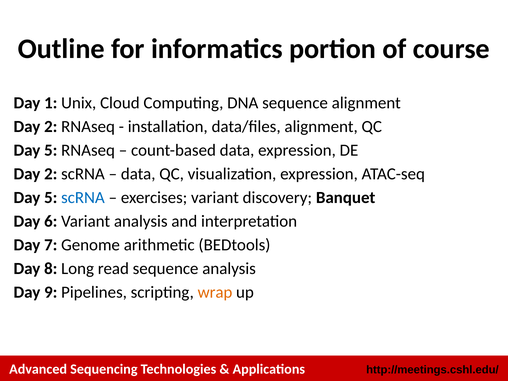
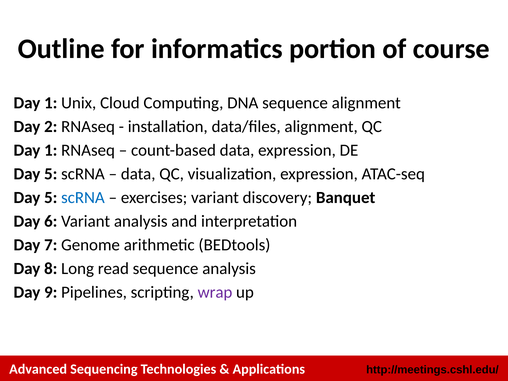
5: 5 -> 1 (51, 150)
2: 2 -> 5 (51, 174)
wrap colour: orange -> purple (215, 292)
